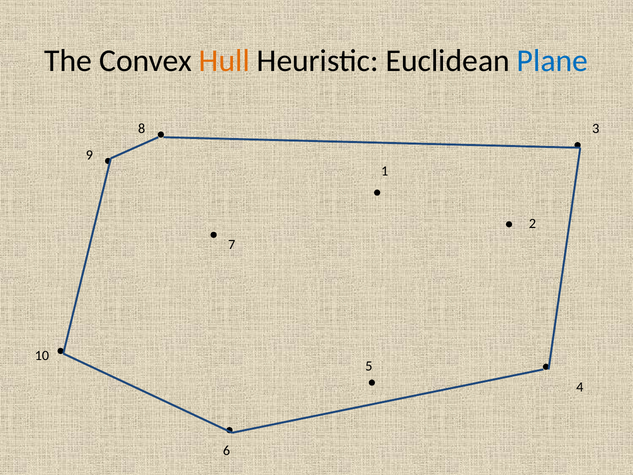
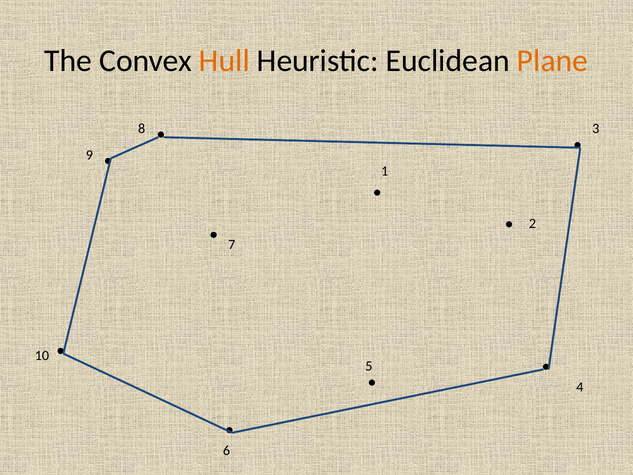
Plane colour: blue -> orange (552, 61)
